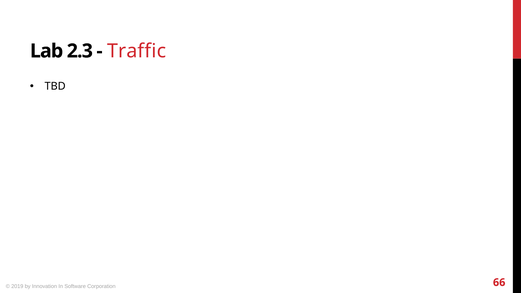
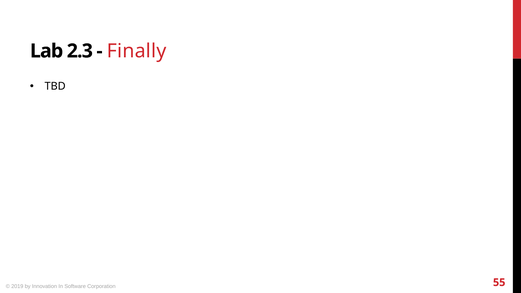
Traffic: Traffic -> Finally (137, 51)
66: 66 -> 55 (499, 283)
